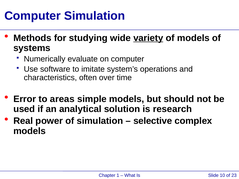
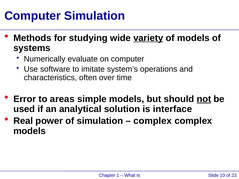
not underline: none -> present (204, 99)
research: research -> interface (172, 109)
selective: selective -> complex (153, 121)
